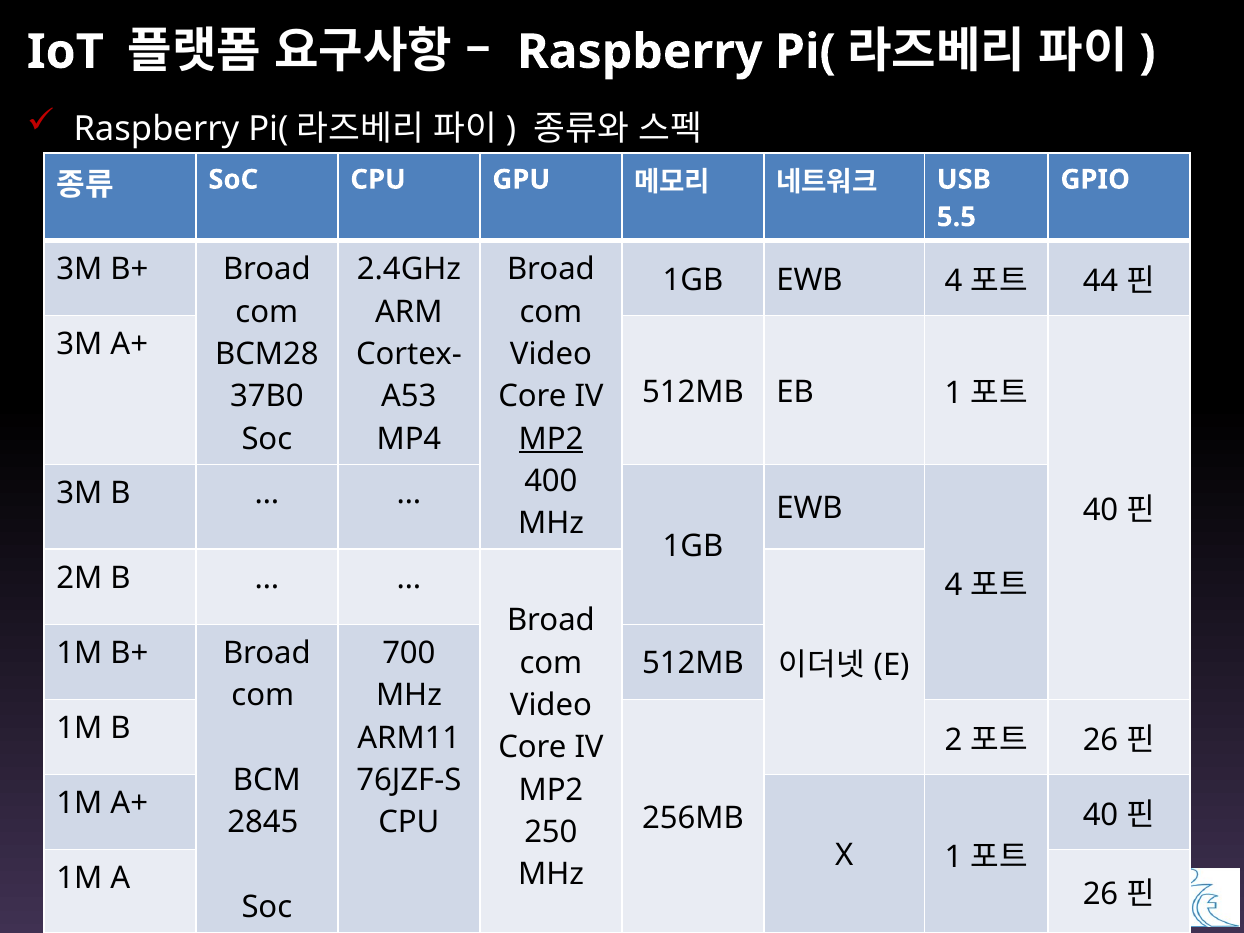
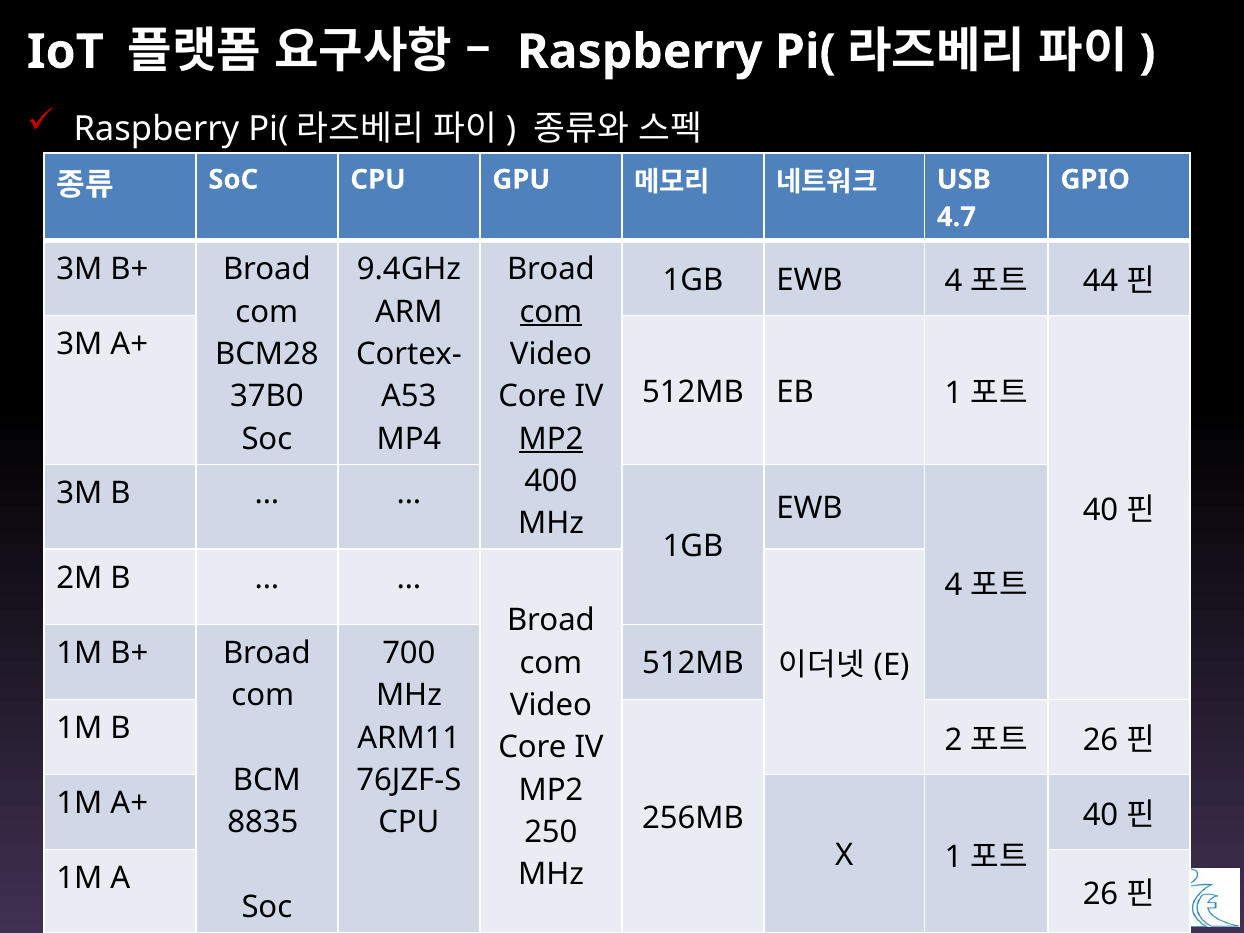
5.5: 5.5 -> 4.7 (956, 217)
2.4GHz: 2.4GHz -> 9.4GHz (409, 270)
com underline: none -> present (551, 312)
2845: 2845 -> 8835 (263, 823)
